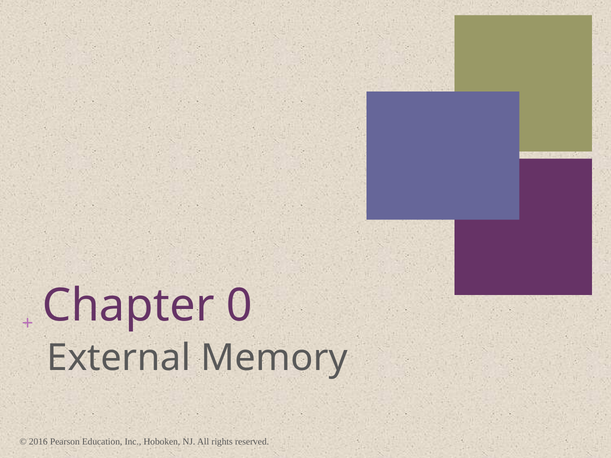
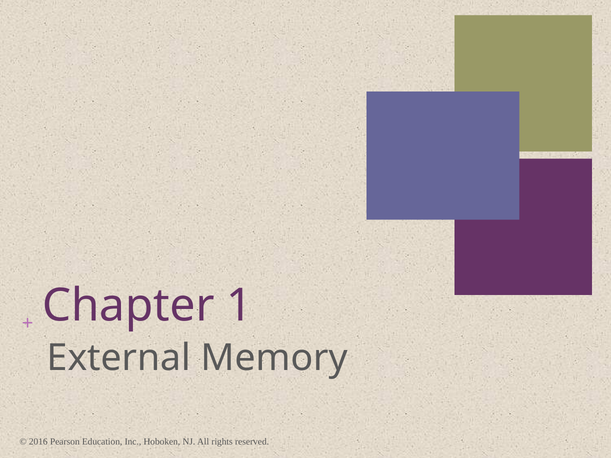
0: 0 -> 1 (239, 306)
